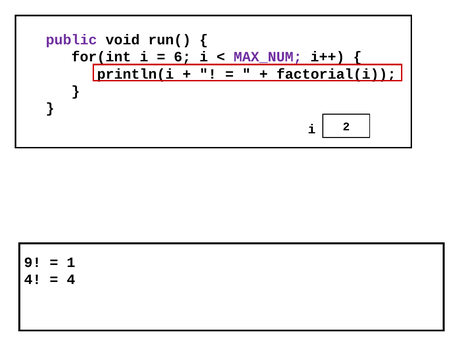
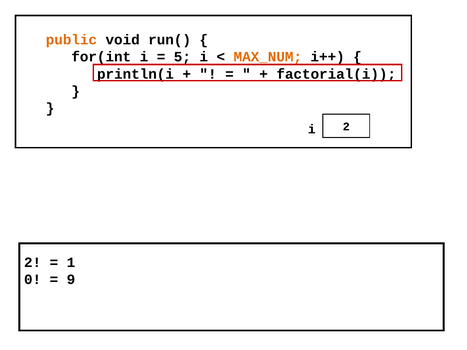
public colour: purple -> orange (71, 40)
6: 6 -> 5 (182, 57)
MAX_NUM colour: purple -> orange (268, 57)
9: 9 -> 2 (33, 263)
4: 4 -> 0 (33, 280)
4: 4 -> 9 (71, 280)
